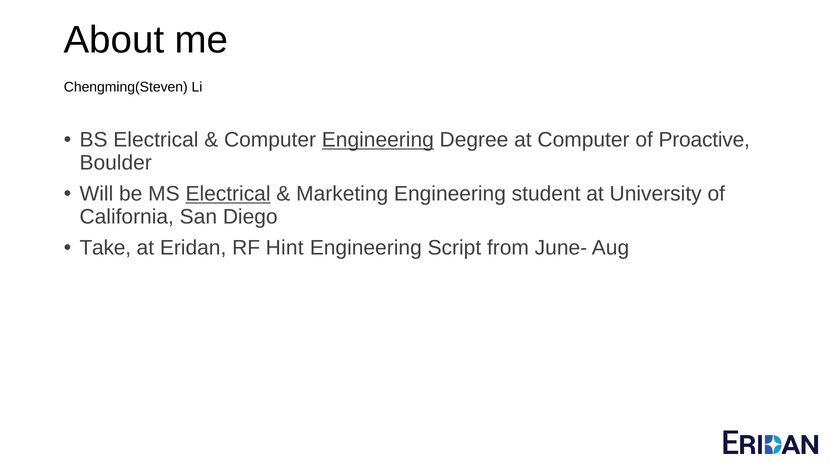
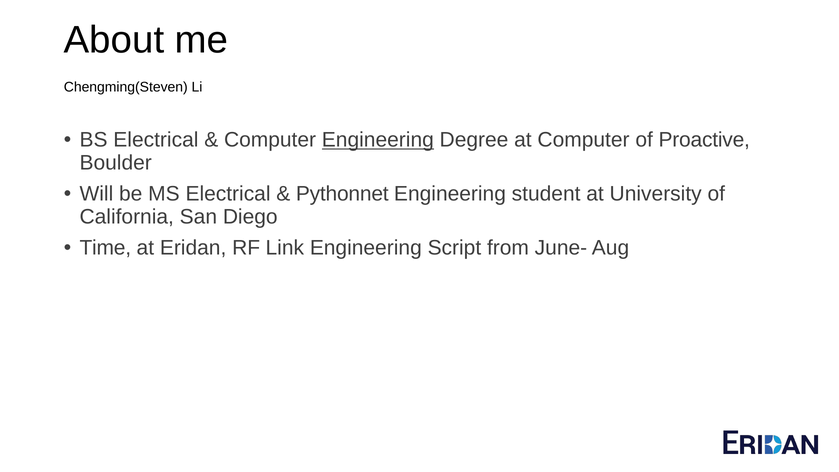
Electrical underline: present -> none (228, 194)
Marketing: Marketing -> Pythonnet (342, 194)
Take: Take -> Time (105, 248)
Hint: Hint -> Link (285, 248)
